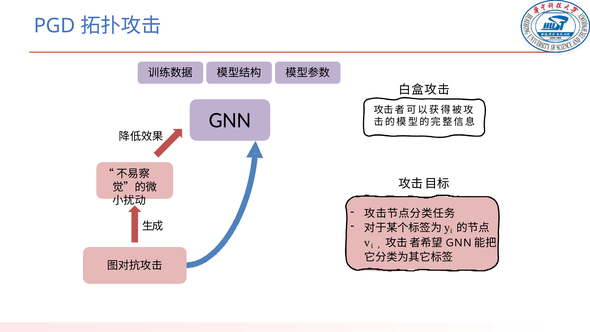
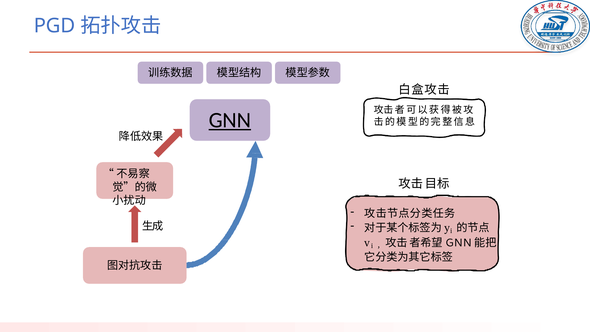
GNN underline: none -> present (230, 120)
